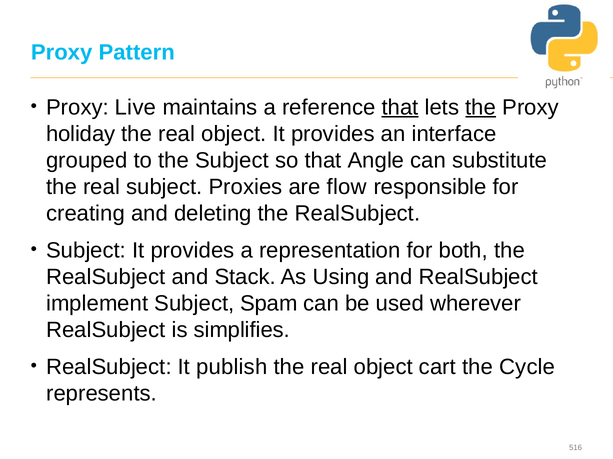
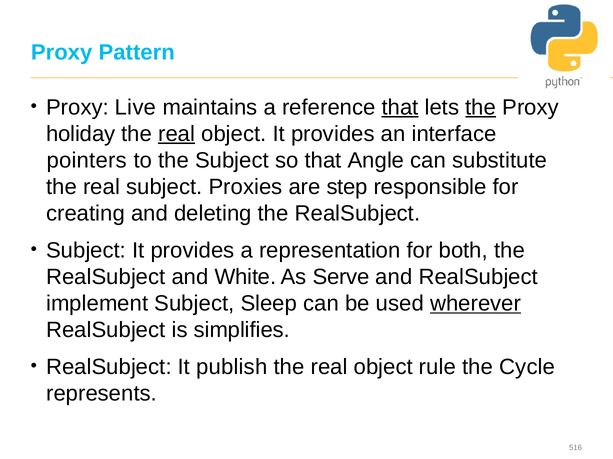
real underline: none -> present (177, 134)
grouped: grouped -> pointers (87, 161)
flow: flow -> step (347, 187)
Stack: Stack -> White (245, 277)
Using: Using -> Serve (341, 277)
Spam: Spam -> Sleep (269, 304)
wherever underline: none -> present (476, 304)
cart: cart -> rule (437, 367)
